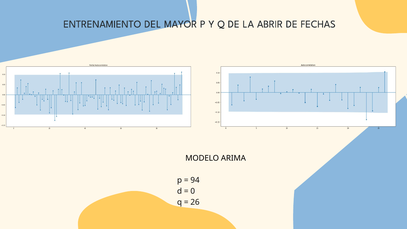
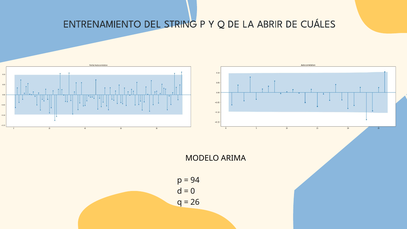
MAYOR: MAYOR -> STRING (181, 24)
FECHAS: FECHAS -> CUÁLES (318, 24)
